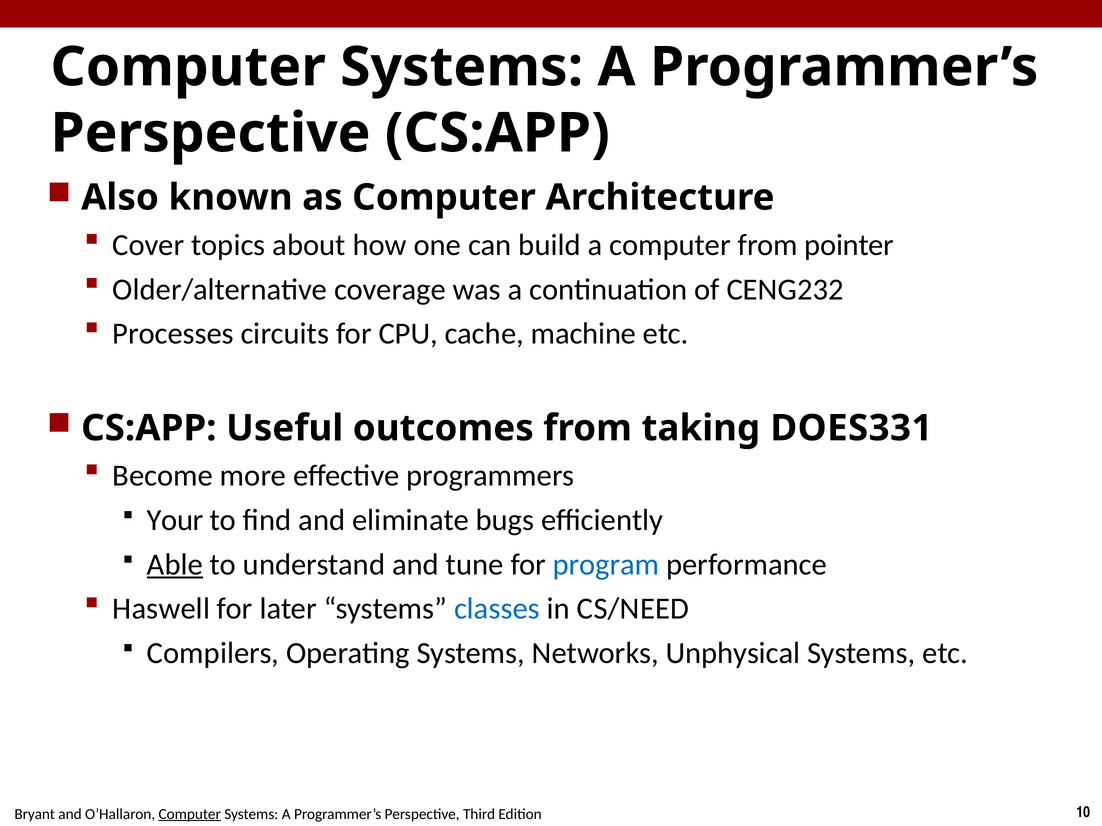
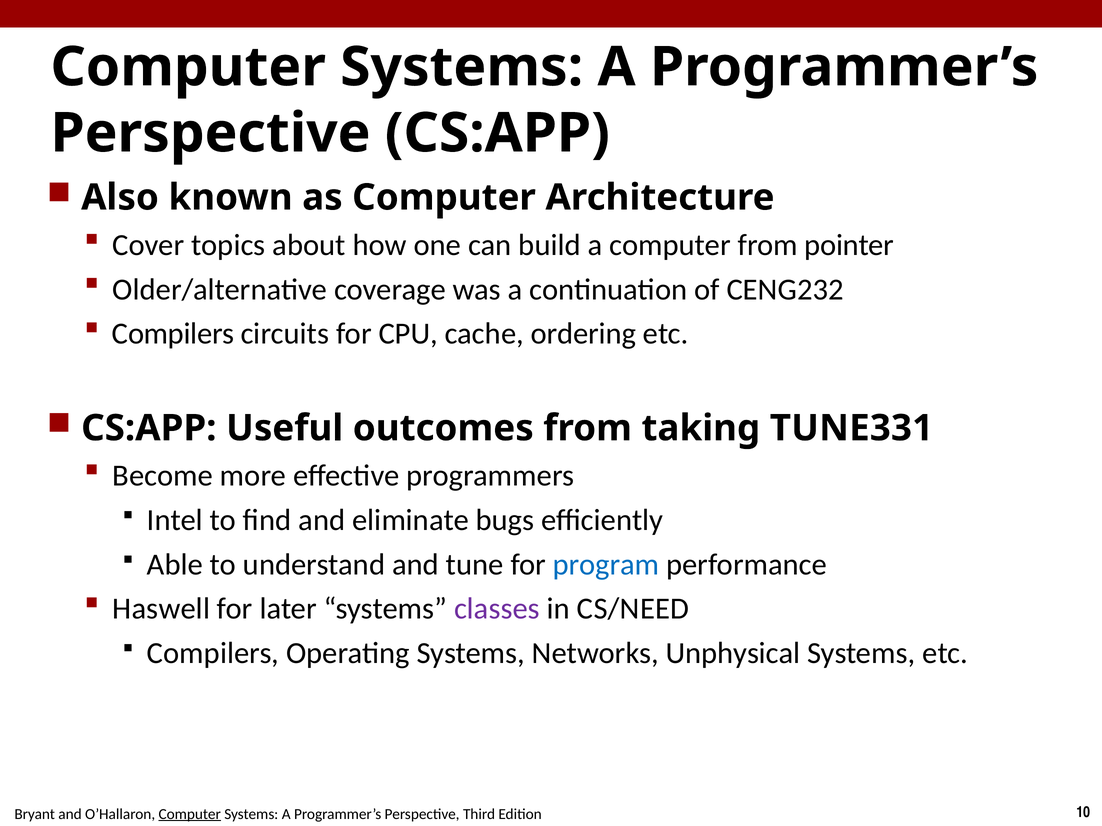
Processes: Processes -> Compilers (173, 334)
machine: machine -> ordering (583, 334)
DOES331: DOES331 -> TUNE331 (851, 428)
Your: Your -> Intel (175, 520)
Able underline: present -> none (175, 565)
classes colour: blue -> purple (497, 609)
